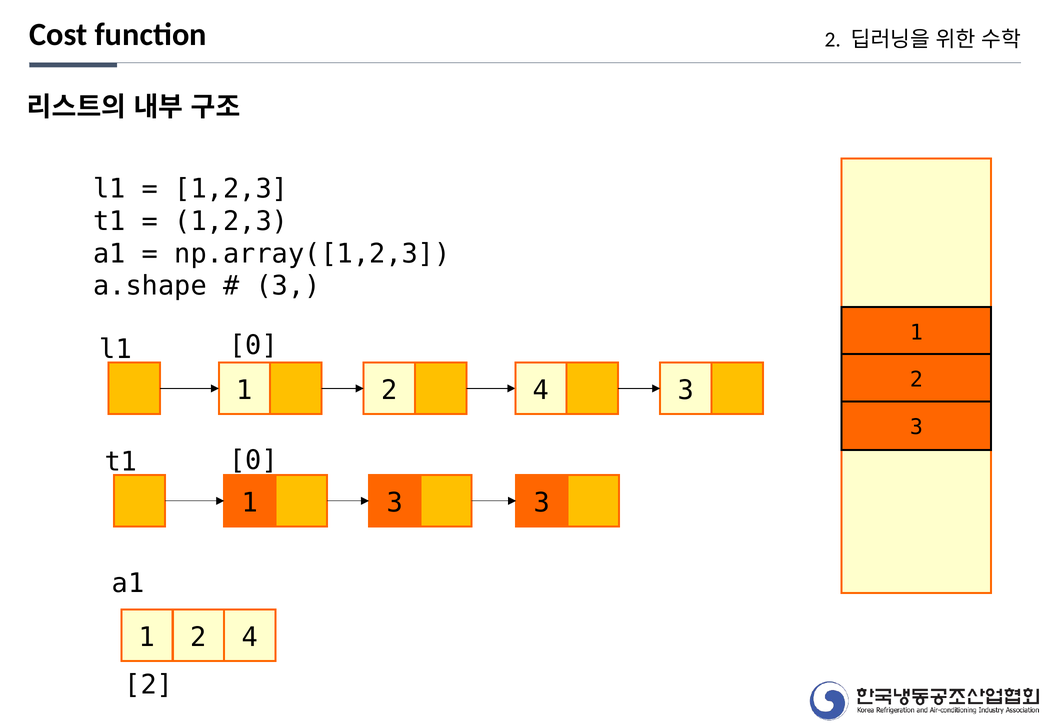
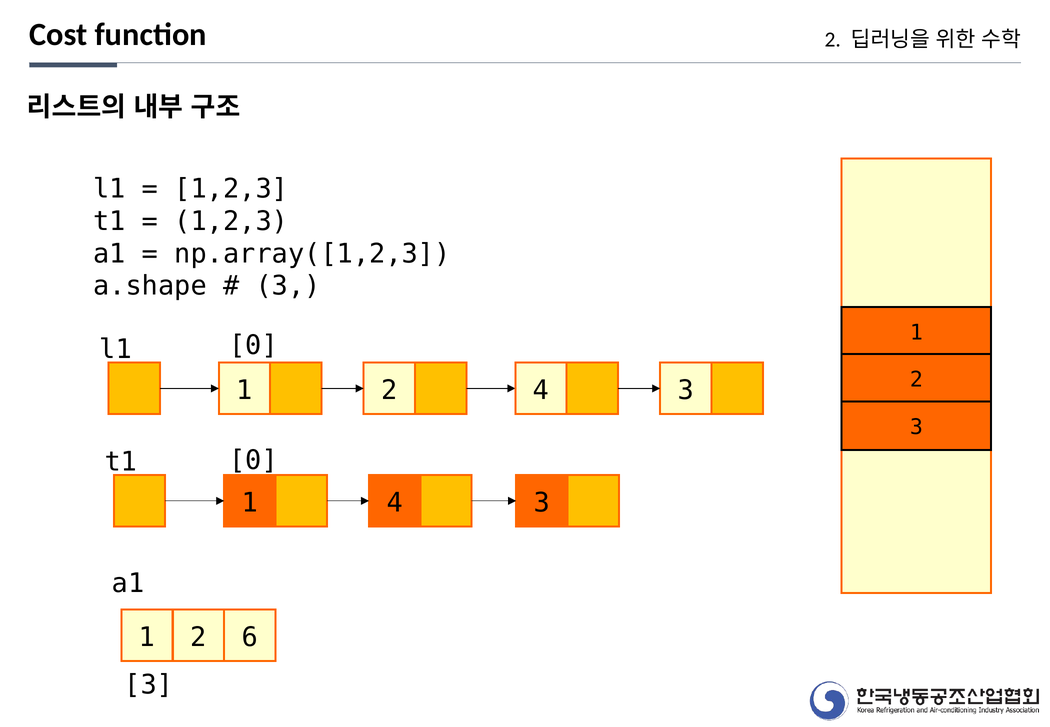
1 3: 3 -> 4 (395, 503)
2 4: 4 -> 6 (250, 637)
2: 2 -> 3 (149, 685)
